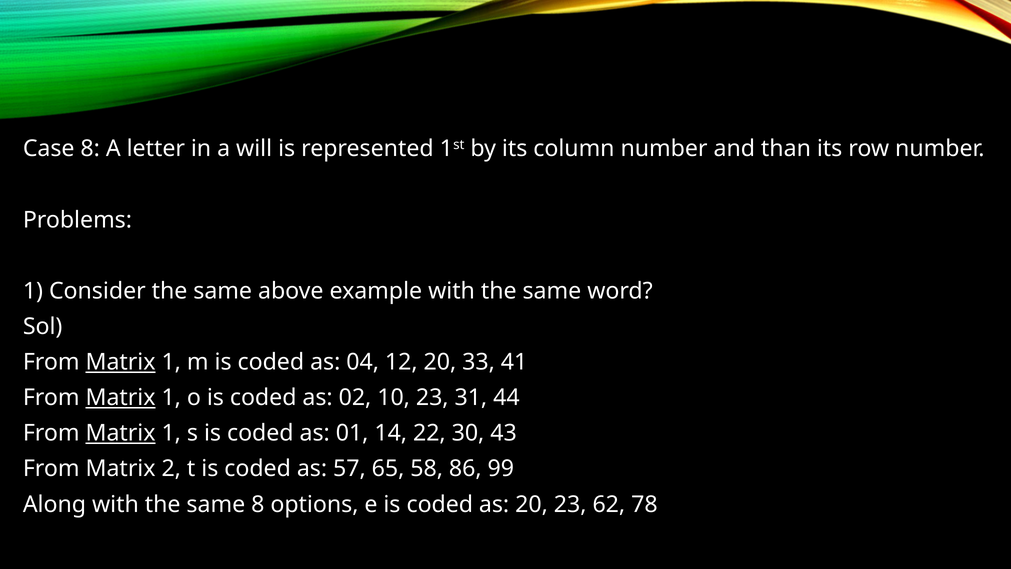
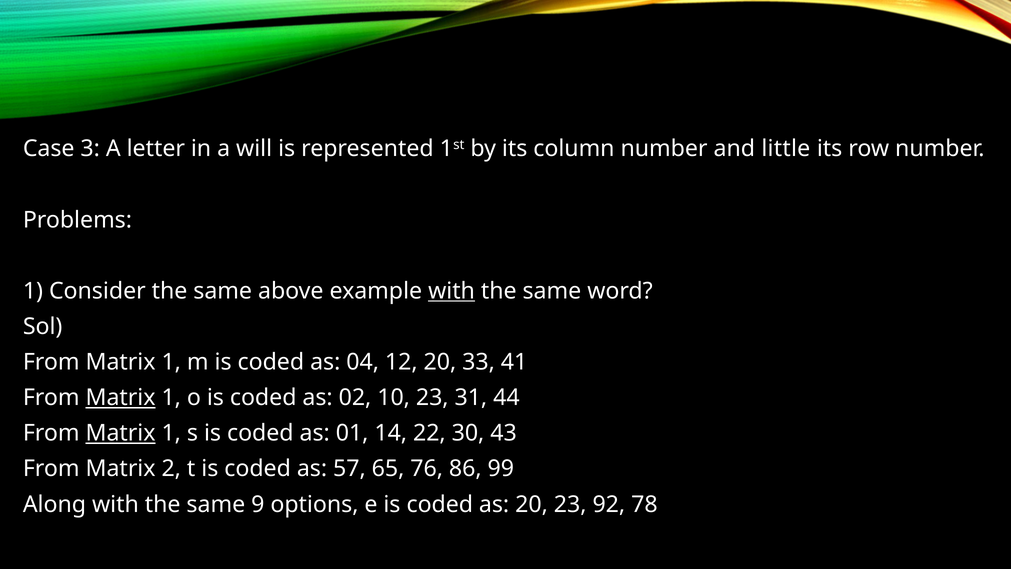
Case 8: 8 -> 3 (90, 149)
than: than -> little (786, 149)
with underline: none -> present (452, 291)
Matrix underline: present -> none (121, 362)
58: 58 -> 76 (427, 469)
same 8: 8 -> 9 (258, 504)
62: 62 -> 92 (609, 504)
